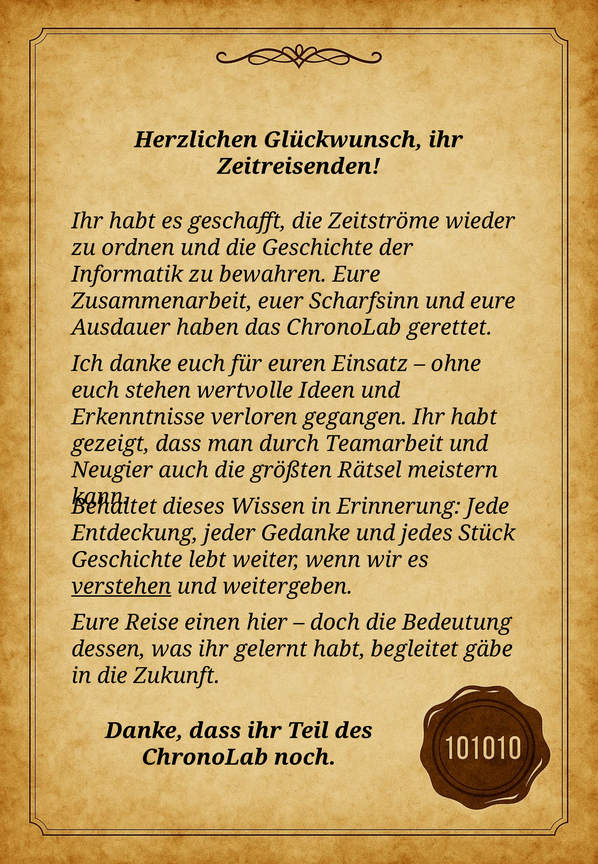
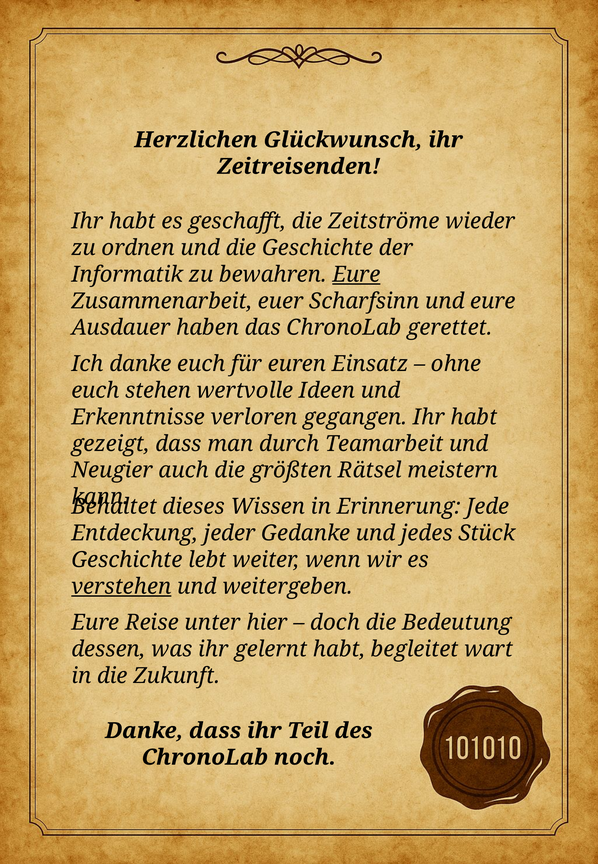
Eure underline: none -> present (356, 274)
einen: einen -> unter (212, 622)
gäbe: gäbe -> wart (488, 649)
